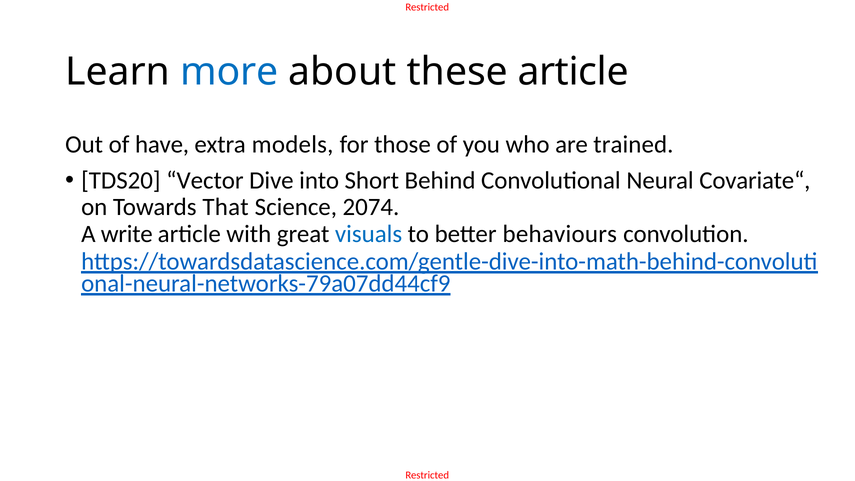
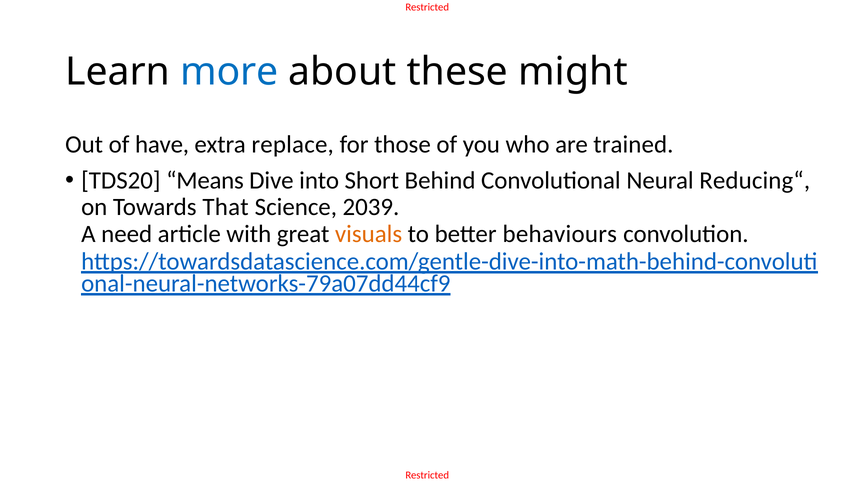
these article: article -> might (573, 72)
models: models -> replace (293, 145)
Vector: Vector -> Means (205, 180)
Covariate“: Covariate“ -> Reducing“ (755, 180)
2074: 2074 -> 2039 (371, 207)
write: write -> need (127, 234)
visuals colour: blue -> orange (369, 234)
